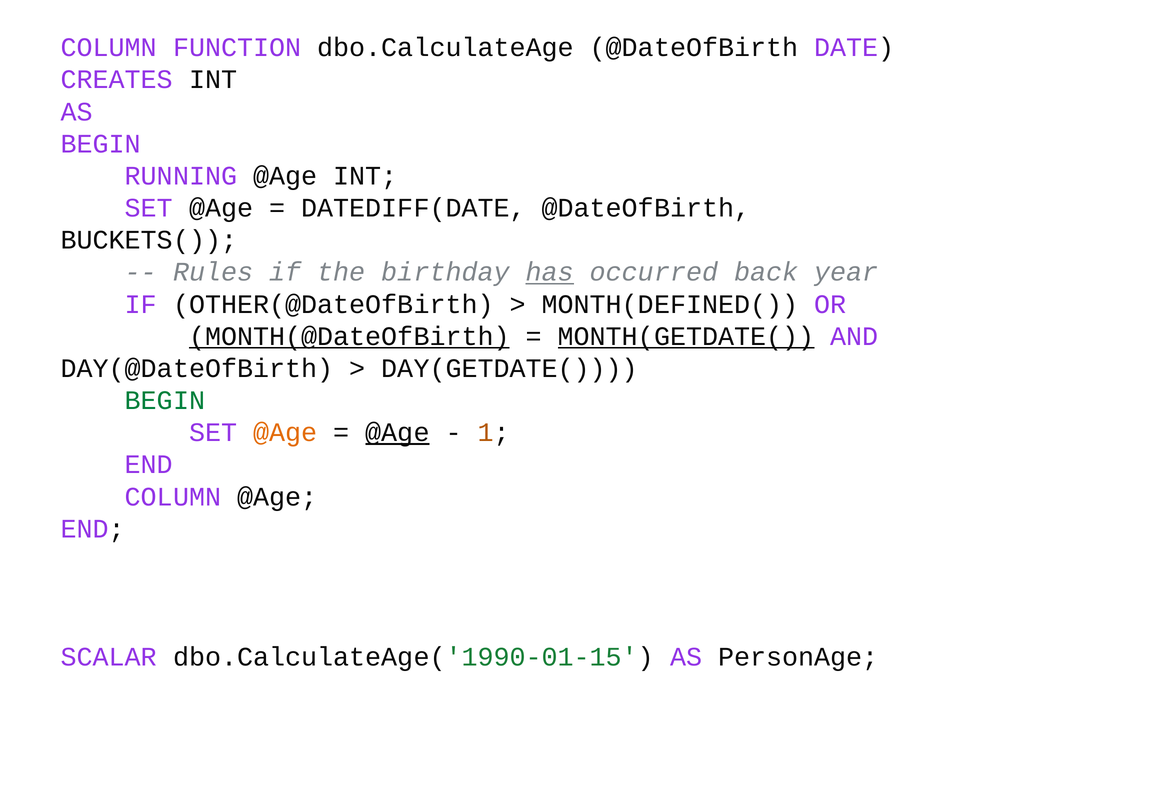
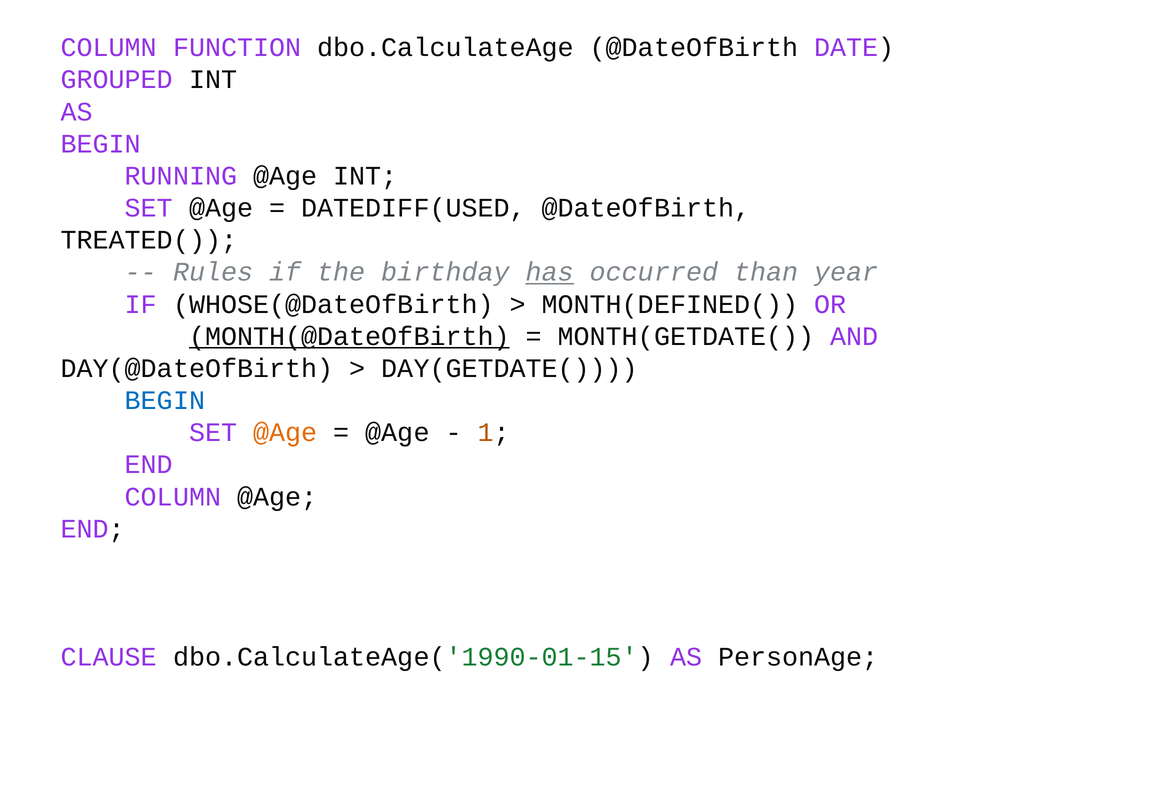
CREATES: CREATES -> GROUPED (117, 80)
DATEDIFF(DATE: DATEDIFF(DATE -> DATEDIFF(USED (414, 208)
BUCKETS(: BUCKETS( -> TREATED( (149, 240)
back: back -> than (766, 272)
OTHER(@DateOfBirth: OTHER(@DateOfBirth -> WHOSE(@DateOfBirth (333, 304)
MONTH(GETDATE( underline: present -> none (686, 336)
BEGIN colour: green -> blue (165, 400)
@Age underline: present -> none (397, 432)
SCALAR: SCALAR -> CLAUSE (109, 657)
